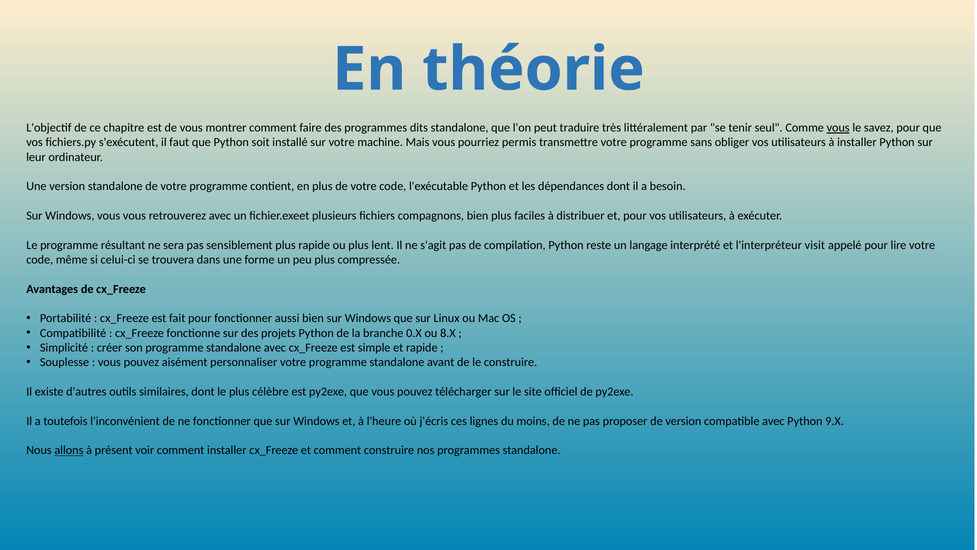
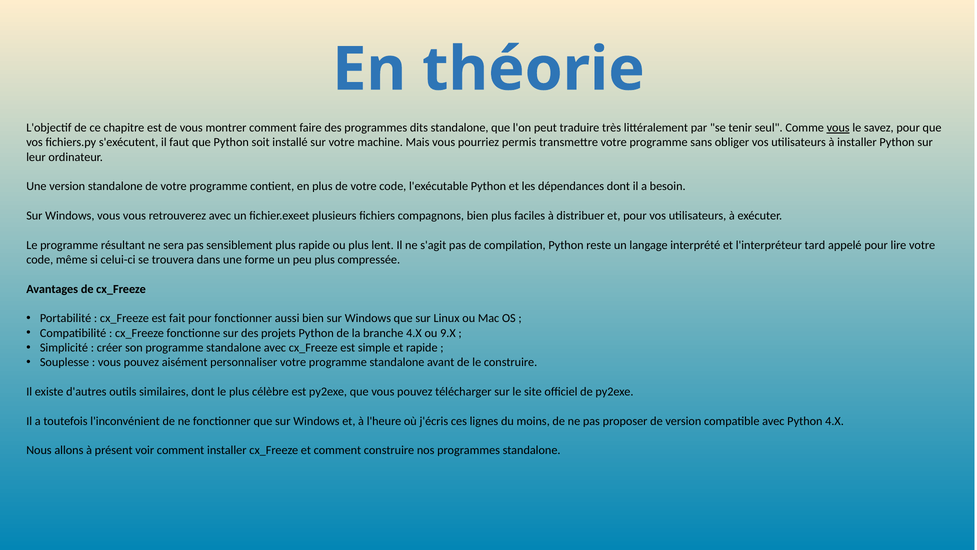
visit: visit -> tard (815, 245)
branche 0.X: 0.X -> 4.X (414, 333)
8.X: 8.X -> 9.X (448, 333)
Python 9.X: 9.X -> 4.X (835, 421)
allons underline: present -> none (69, 450)
